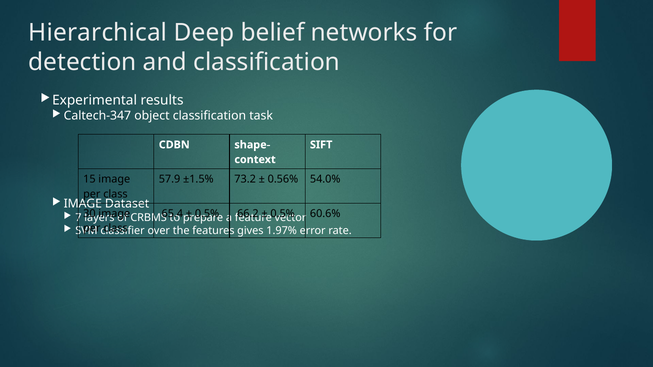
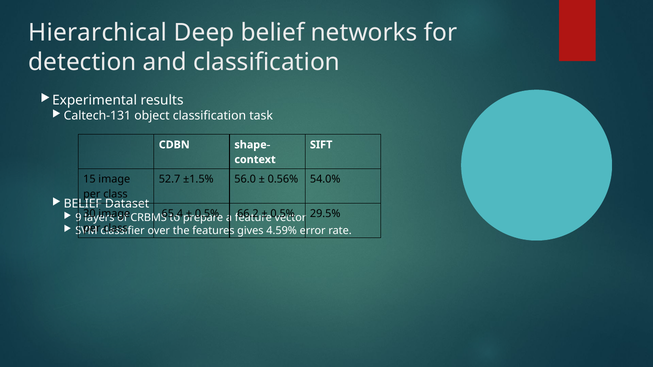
Caltech-347: Caltech-347 -> Caltech-131 (97, 116)
57.9: 57.9 -> 52.7 (170, 179)
73.2: 73.2 -> 56.0 (245, 179)
IMAGE: IMAGE -> BELIEF (83, 204)
60.6%: 60.6% -> 29.5% (325, 214)
7: 7 -> 9 (78, 218)
1.97%: 1.97% -> 4.59% (282, 231)
